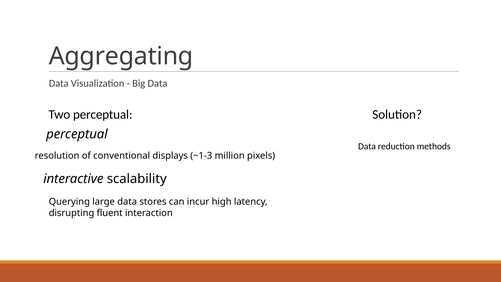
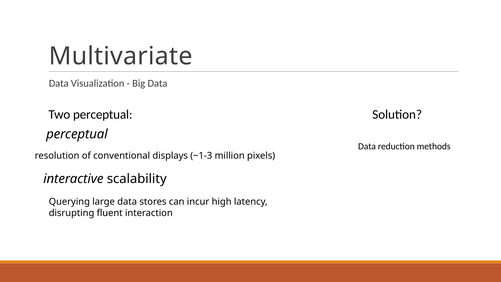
Aggregating: Aggregating -> Multivariate (121, 56)
